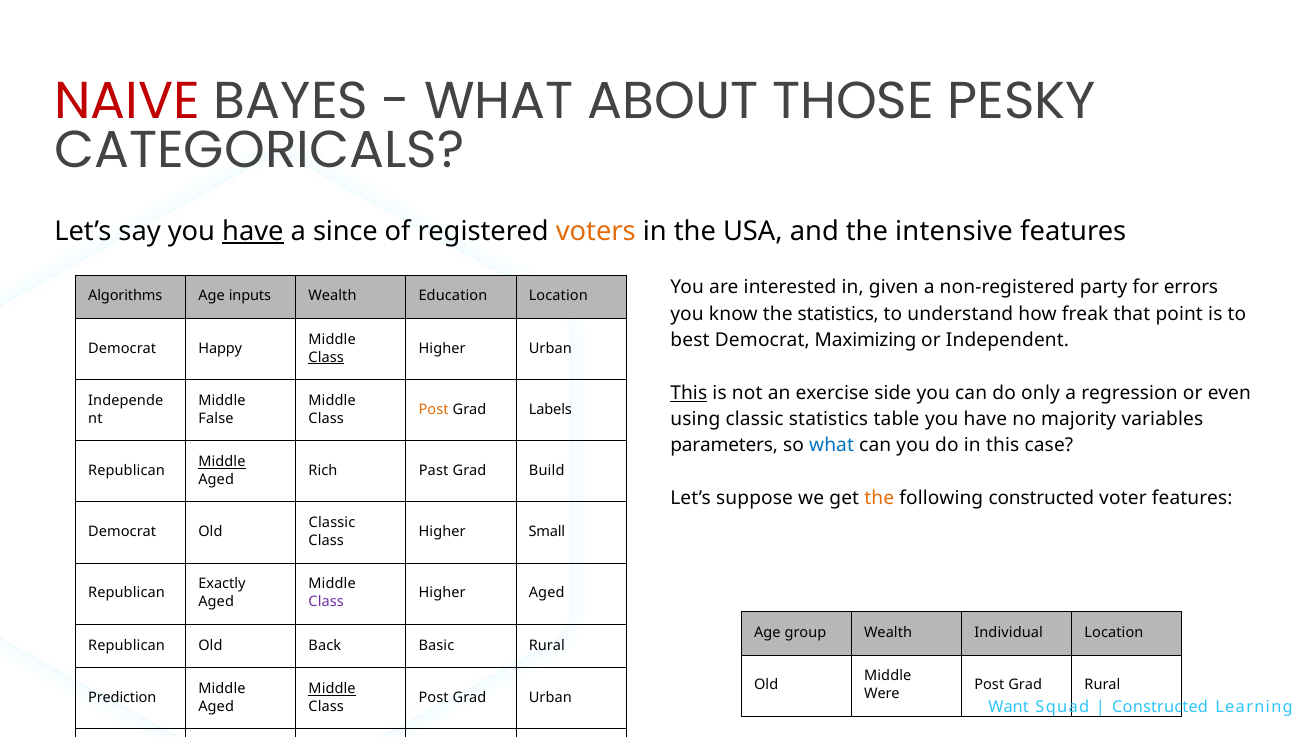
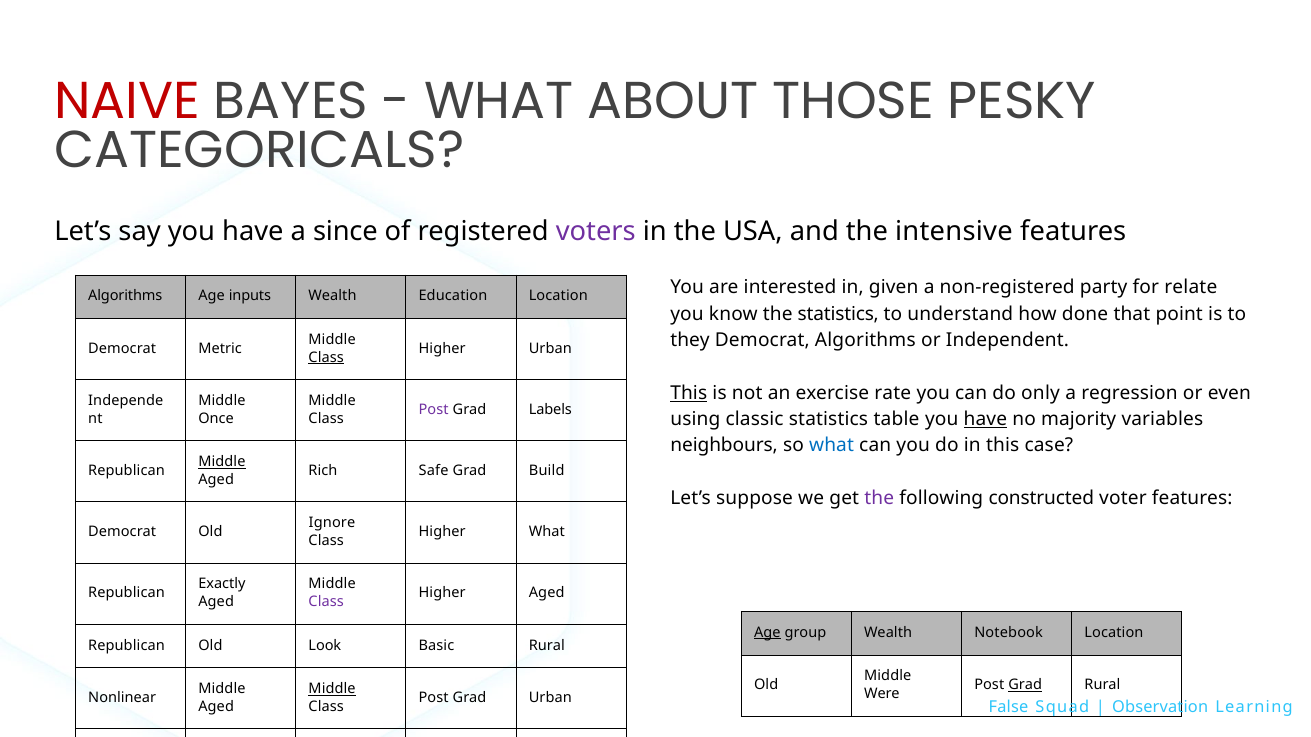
have underline: present -> none (253, 231)
voters colour: orange -> purple (596, 231)
errors: errors -> relate (1191, 288)
freak: freak -> done (1085, 314)
best: best -> they (690, 340)
Democrat Maximizing: Maximizing -> Algorithms (865, 340)
Happy: Happy -> Metric (220, 349)
side: side -> rate (893, 393)
Post colour: orange -> purple (434, 410)
have underline: none -> present (985, 420)
False: False -> Once (216, 419)
parameters: parameters -> neighbours (724, 446)
Past: Past -> Safe (434, 471)
the colour: orange -> purple (879, 499)
Classic: Classic -> Ignore (332, 523)
Higher Small: Small -> What (547, 532)
Age underline: none -> present (767, 633)
Individual: Individual -> Notebook (1009, 633)
Back: Back -> Look (325, 646)
Grad underline: none -> present (1025, 685)
Prediction: Prediction -> Nonlinear (122, 698)
Want: Want -> False (1008, 708)
Constructed: Constructed -> Observation (1160, 708)
